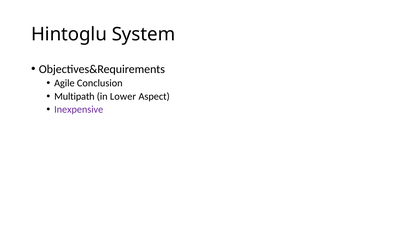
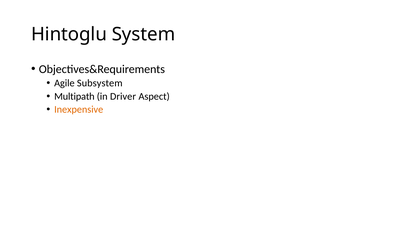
Conclusion: Conclusion -> Subsystem (100, 83)
Lower: Lower -> Driver (123, 96)
Inexpensive colour: purple -> orange (79, 110)
